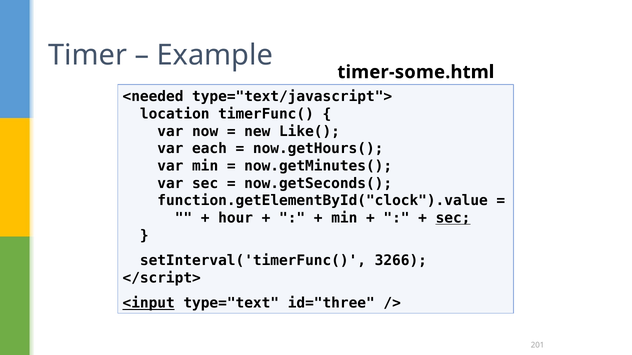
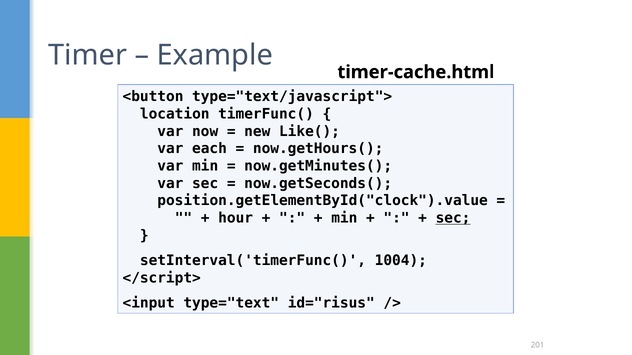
timer-some.html: timer-some.html -> timer-cache.html (416, 72)
<needed: <needed -> <button (153, 97)
function.getElementById("clock").value: function.getElementById("clock").value -> position.getElementById("clock").value (323, 201)
3266: 3266 -> 1004 (401, 261)
<input underline: present -> none (149, 304)
id="three: id="three -> id="risus (331, 304)
